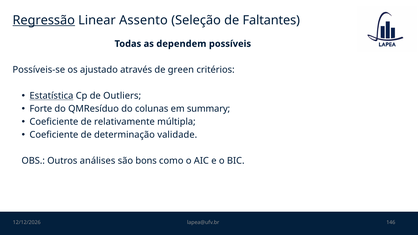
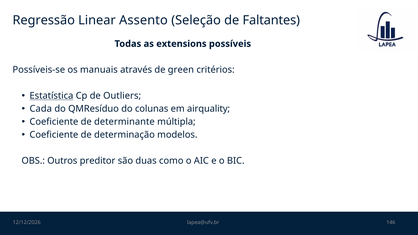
Regressão underline: present -> none (44, 20)
dependem: dependem -> extensions (181, 44)
ajustado: ajustado -> manuais (99, 70)
Forte: Forte -> Cada (41, 109)
summary: summary -> airquality (209, 109)
relativamente: relativamente -> determinante (124, 122)
validade: validade -> modelos (177, 135)
análises: análises -> preditor (98, 161)
bons: bons -> duas (146, 161)
